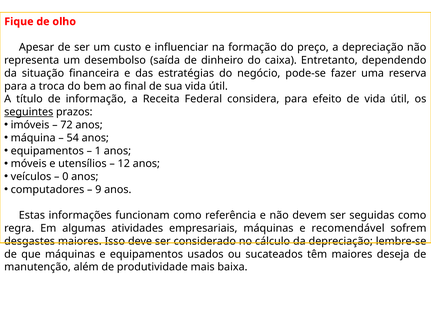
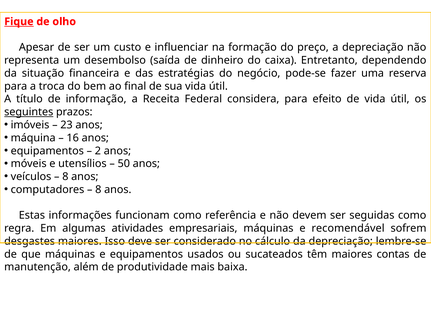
Fique underline: none -> present (19, 22)
72: 72 -> 23 (66, 125)
54: 54 -> 16 (73, 138)
1: 1 -> 2 (98, 151)
12: 12 -> 50 (124, 164)
0: 0 -> 8 (65, 177)
9: 9 -> 8 (98, 190)
deseja: deseja -> contas (393, 254)
